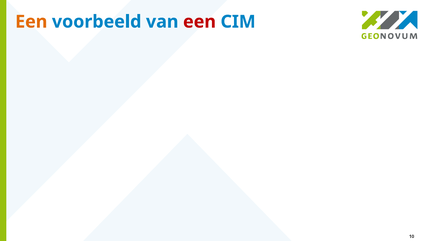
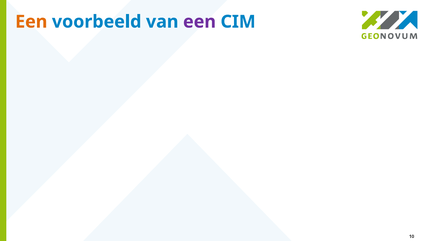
een colour: red -> purple (199, 22)
